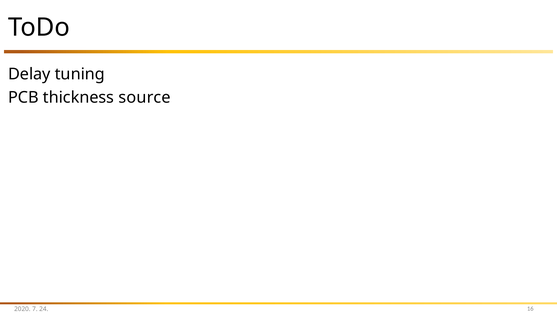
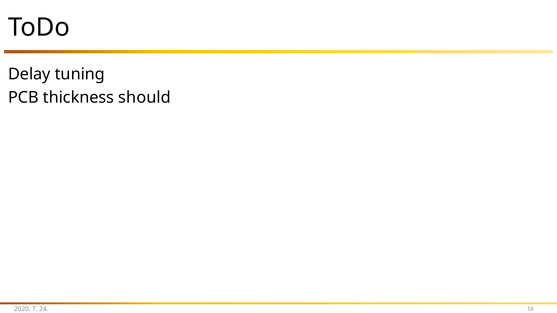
source: source -> should (145, 98)
